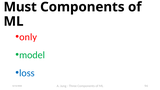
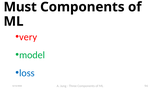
only: only -> very (28, 37)
